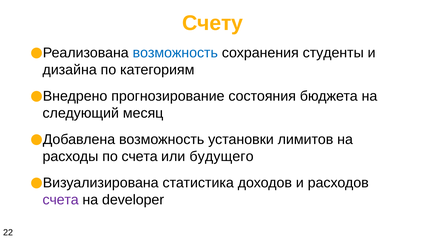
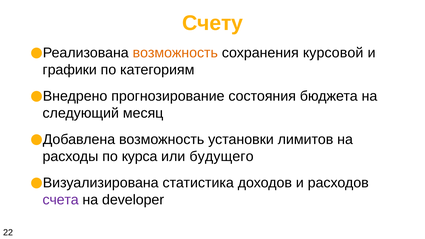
возможность colour: blue -> orange (175, 53)
студенты: студенты -> курсовой (333, 53)
дизайна: дизайна -> графики (70, 70)
по счета: счета -> курса (140, 157)
